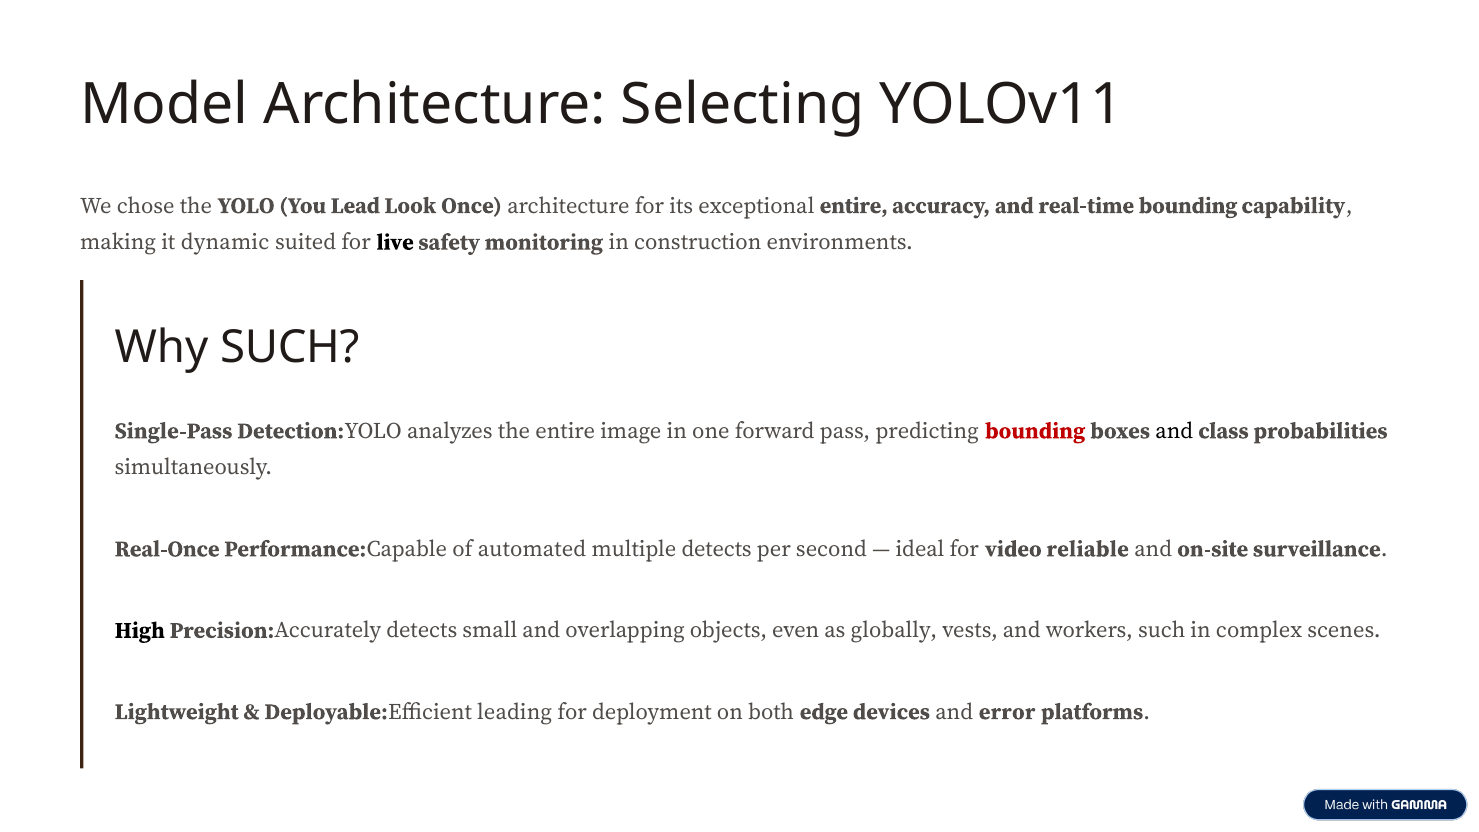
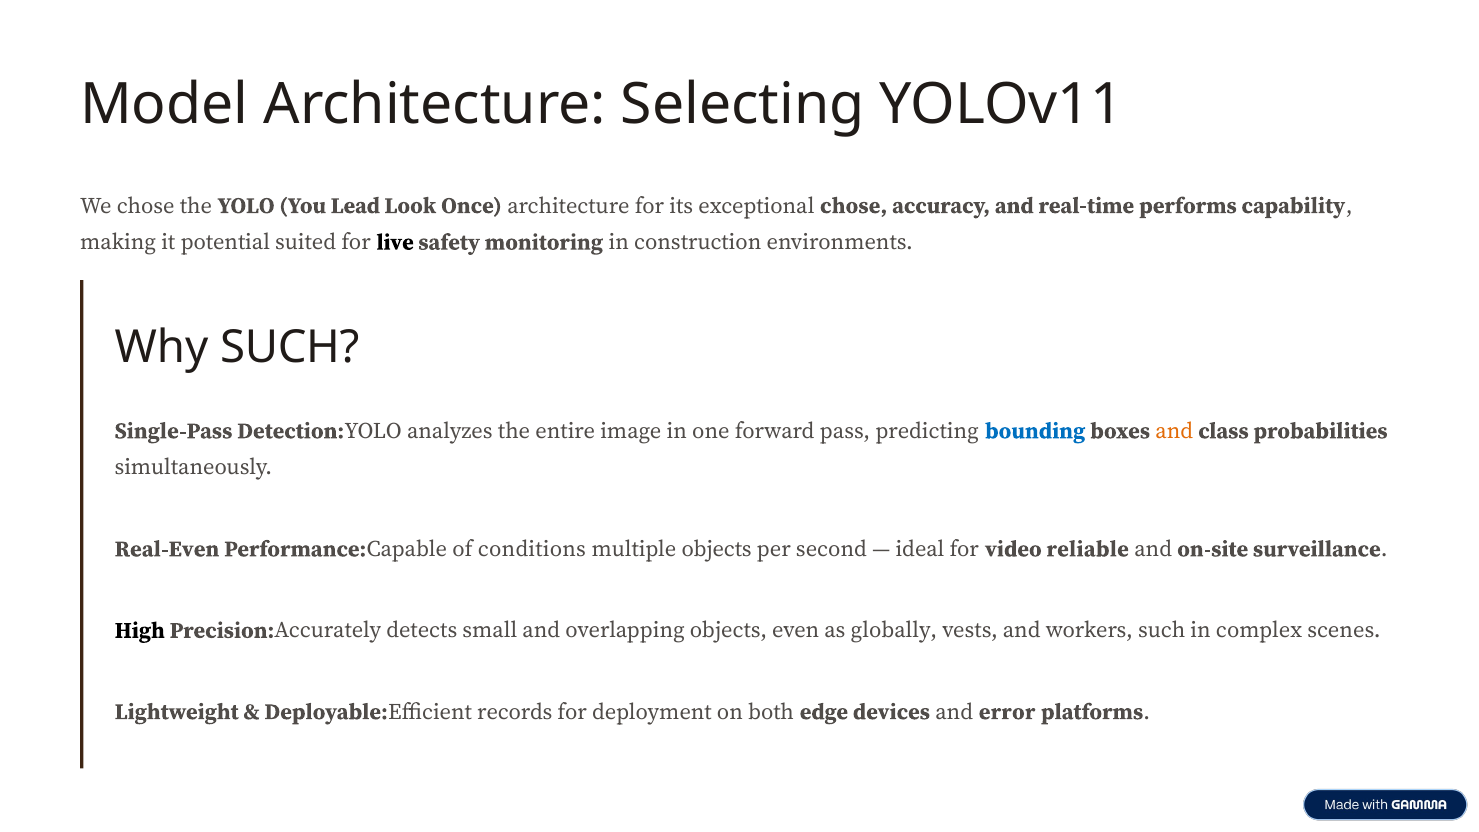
exceptional entire: entire -> chose (854, 206)
real-time bounding: bounding -> performs (1188, 206)
dynamic: dynamic -> potential (225, 242)
bounding colour: red -> blue (1035, 431)
and colour: black -> orange (1174, 431)
Real-Once: Real-Once -> Real-Even (167, 549)
automated: automated -> conditions (532, 549)
multiple detects: detects -> objects (717, 549)
leading: leading -> records (515, 712)
